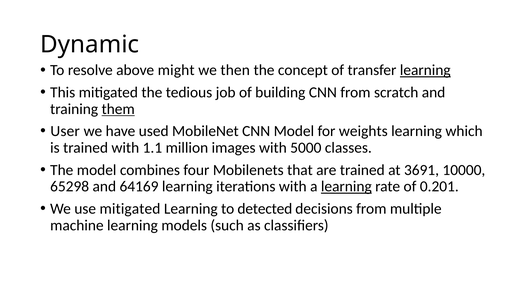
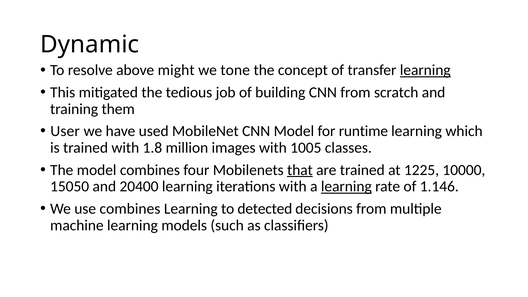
then: then -> tone (235, 70)
them underline: present -> none (118, 109)
weights: weights -> runtime (363, 131)
1.1: 1.1 -> 1.8 (152, 148)
5000: 5000 -> 1005 (306, 148)
that underline: none -> present (300, 170)
3691: 3691 -> 1225 (422, 170)
65298: 65298 -> 15050 (70, 187)
64169: 64169 -> 20400 (139, 187)
0.201: 0.201 -> 1.146 (439, 187)
use mitigated: mitigated -> combines (130, 209)
